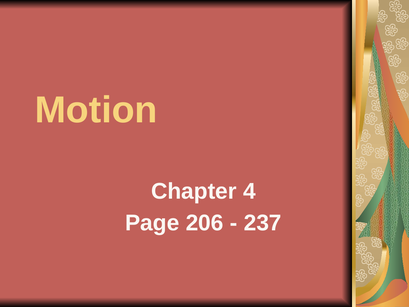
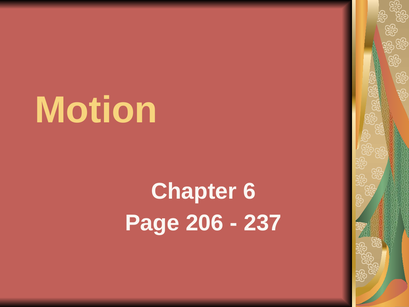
4: 4 -> 6 (249, 191)
